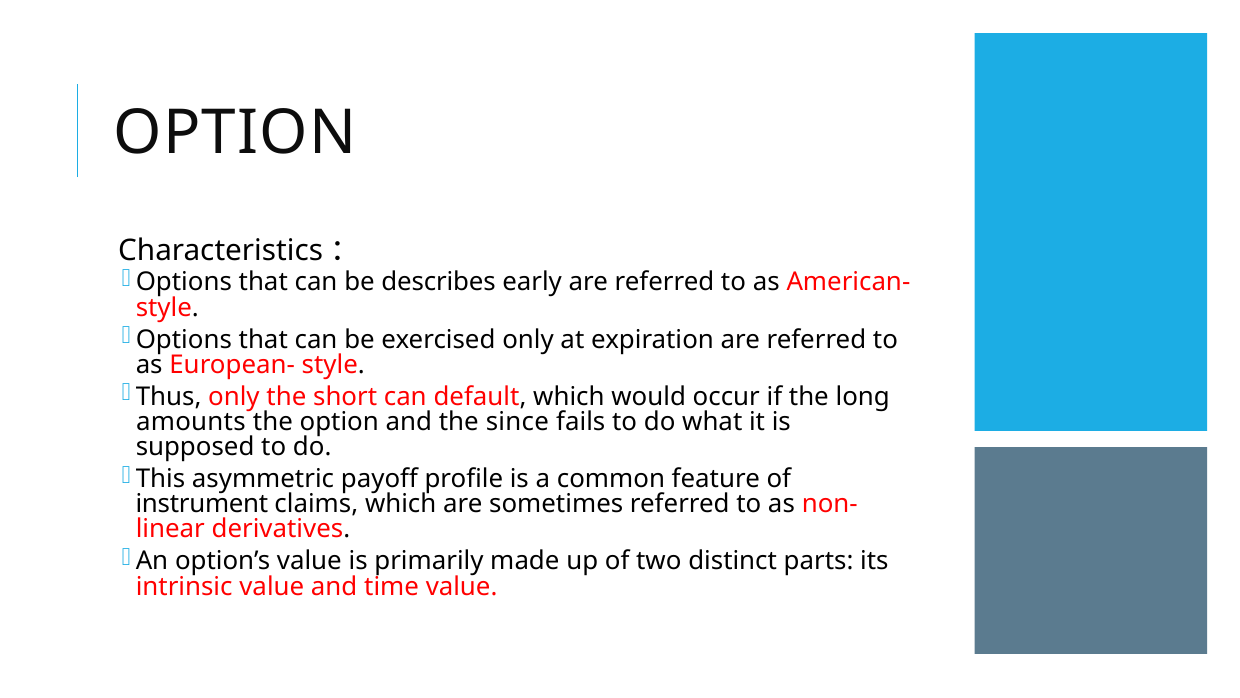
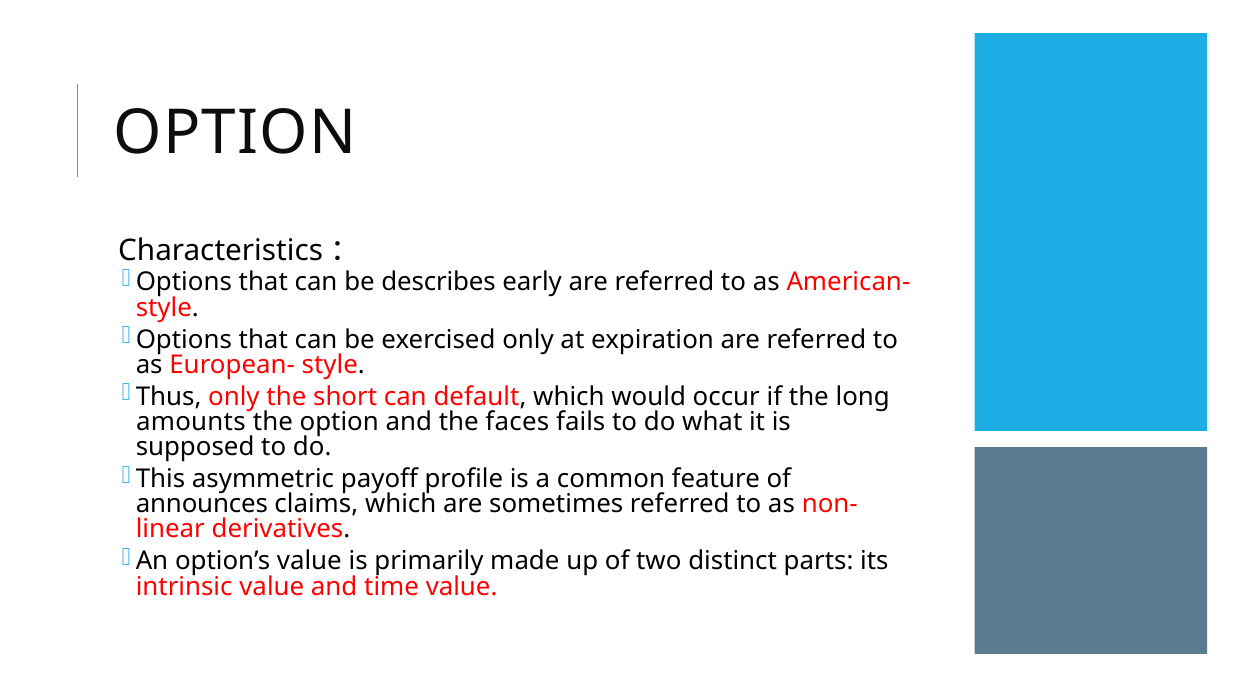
since: since -> faces (517, 422)
instrument: instrument -> announces (202, 504)
